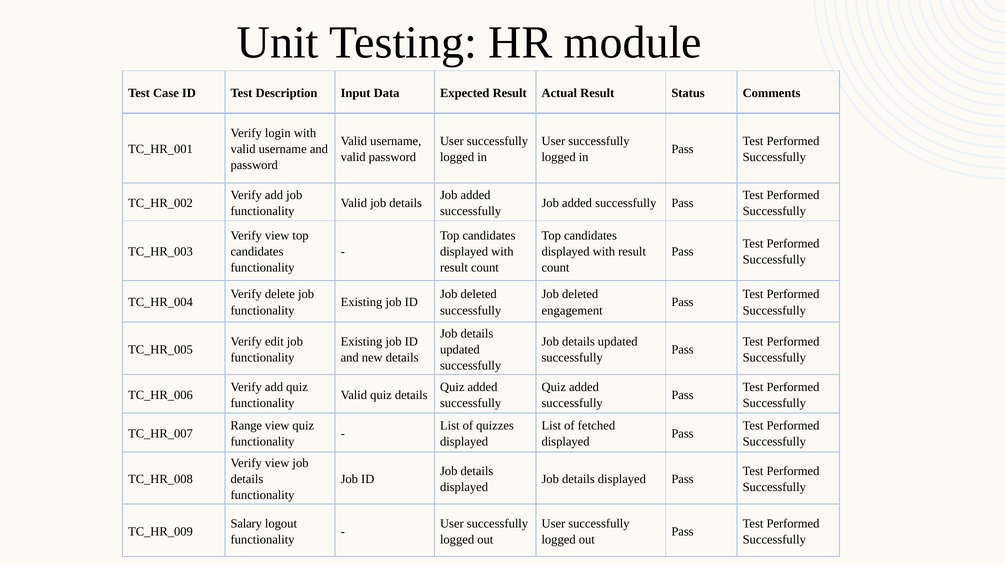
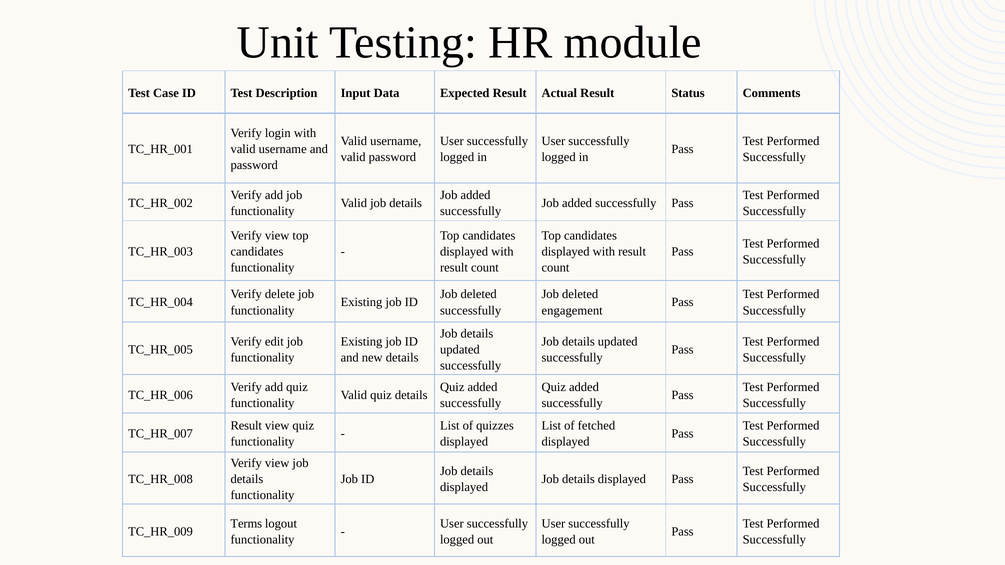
Range: Range -> Result (246, 426)
Salary: Salary -> Terms (246, 524)
